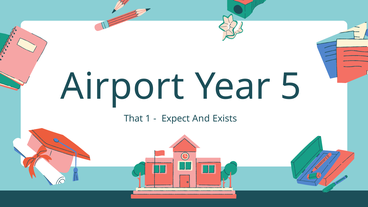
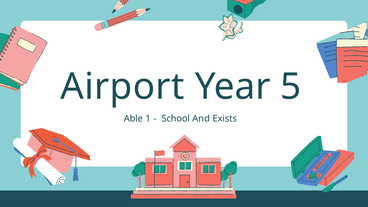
That: That -> Able (133, 119)
Expect: Expect -> School (176, 119)
